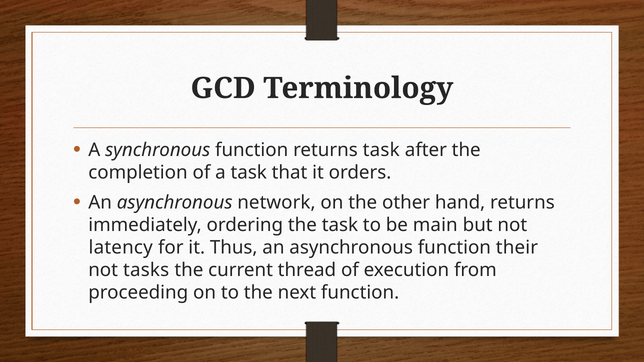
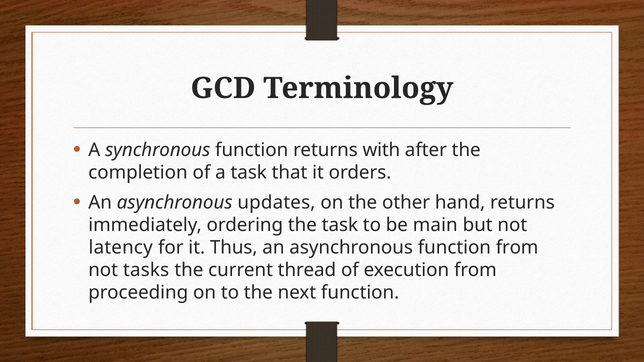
returns task: task -> with (381, 150)
network: network -> updates (276, 203)
function their: their -> from (517, 248)
